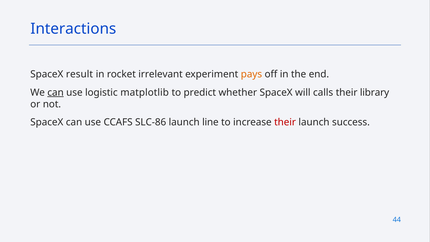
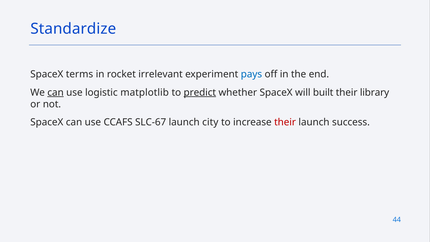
Interactions: Interactions -> Standardize (73, 29)
result: result -> terms (80, 74)
pays colour: orange -> blue (251, 74)
predict underline: none -> present (200, 92)
calls: calls -> built (323, 92)
SLC-86: SLC-86 -> SLC-67 (151, 122)
line: line -> city (210, 122)
